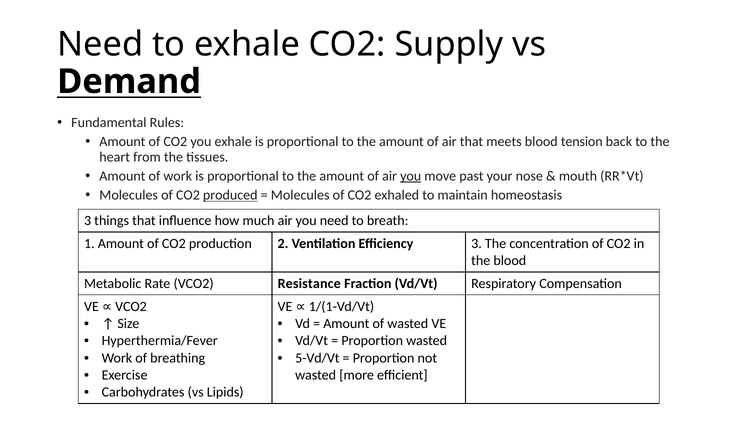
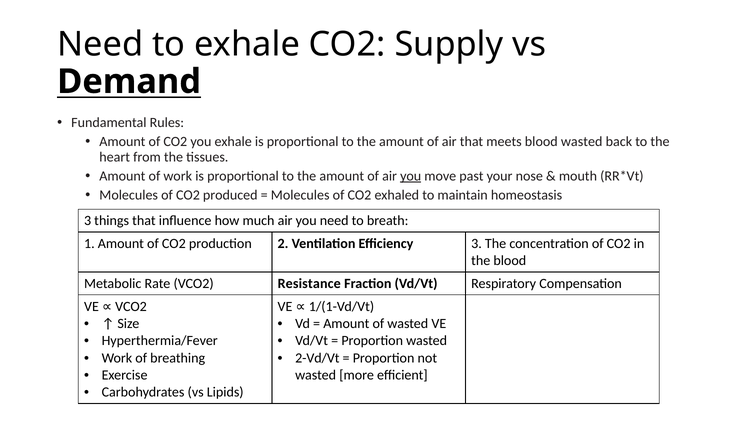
blood tension: tension -> wasted (582, 142)
produced underline: present -> none (230, 195)
5-Vd/Vt: 5-Vd/Vt -> 2-Vd/Vt (317, 358)
